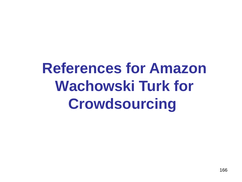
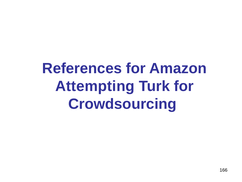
Wachowski: Wachowski -> Attempting (95, 86)
